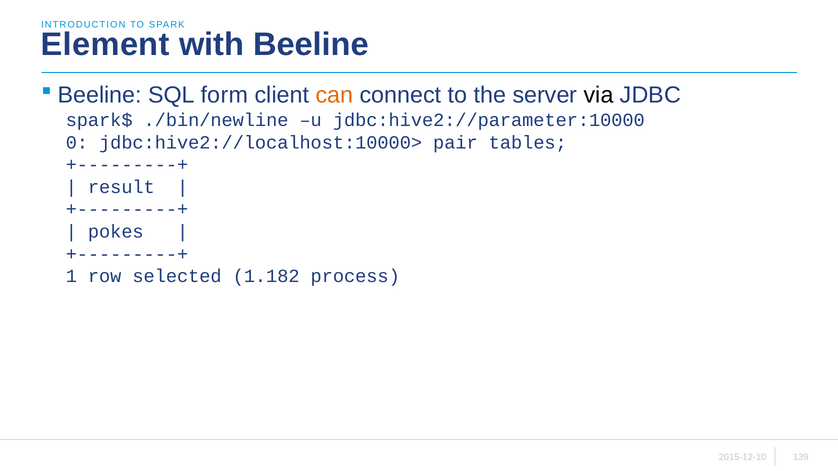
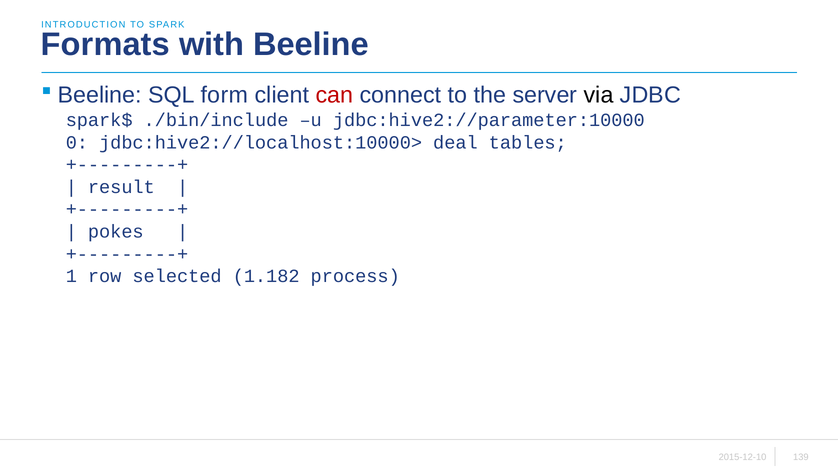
Element: Element -> Formats (105, 45)
can colour: orange -> red (334, 95)
./bin/newline: ./bin/newline -> ./bin/include (216, 120)
pair: pair -> deal (455, 143)
